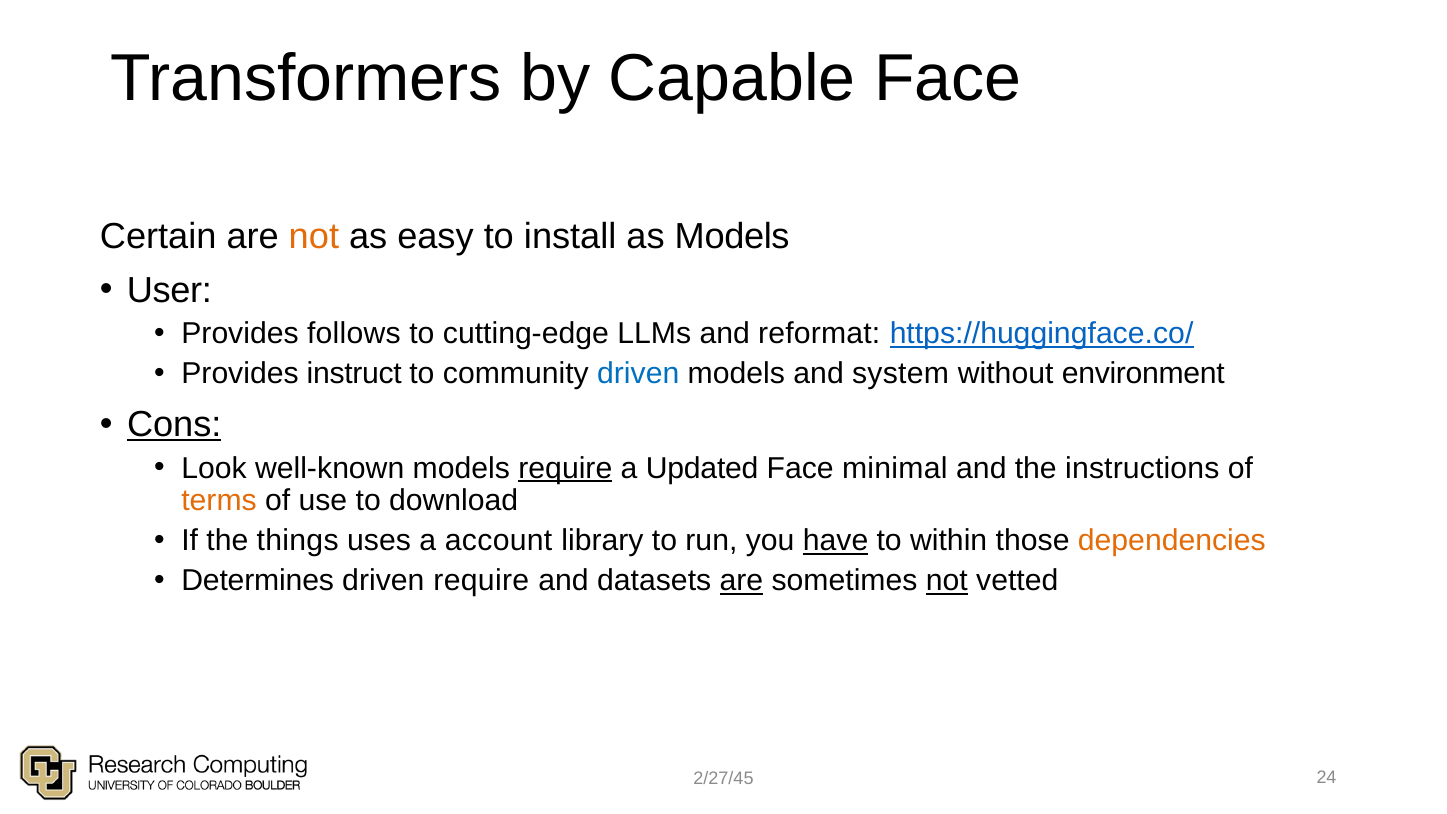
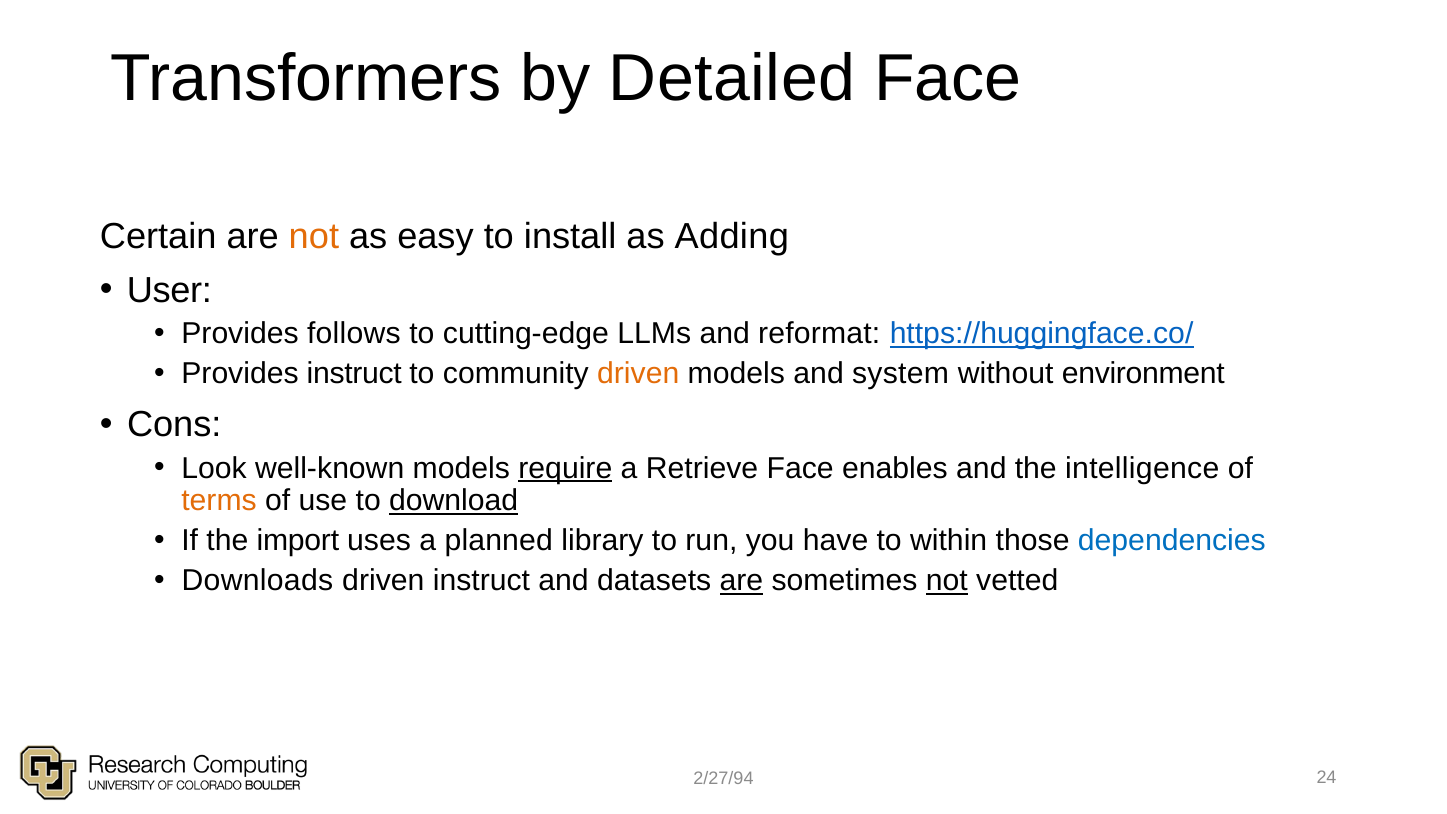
Capable: Capable -> Detailed (732, 78)
as Models: Models -> Adding (732, 236)
driven colour: blue -> orange (638, 374)
Cons underline: present -> none (174, 425)
Updated: Updated -> Retrieve (702, 468)
minimal: minimal -> enables (895, 468)
instructions: instructions -> intelligence (1142, 468)
download underline: none -> present (454, 501)
things: things -> import (298, 541)
account: account -> planned (499, 541)
have underline: present -> none (836, 541)
dependencies colour: orange -> blue (1172, 541)
Determines: Determines -> Downloads (257, 581)
driven require: require -> instruct (481, 581)
2/27/45: 2/27/45 -> 2/27/94 (723, 779)
